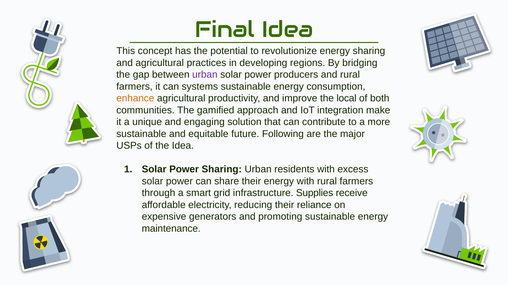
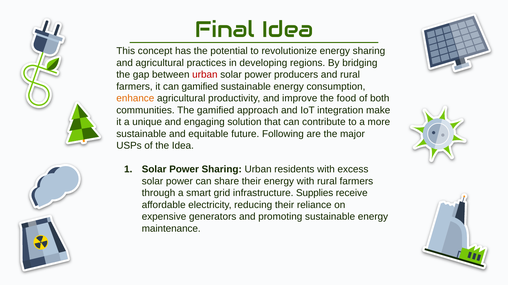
urban colour: purple -> red (205, 75)
can systems: systems -> gamified (200, 87)
local: local -> food (346, 99)
